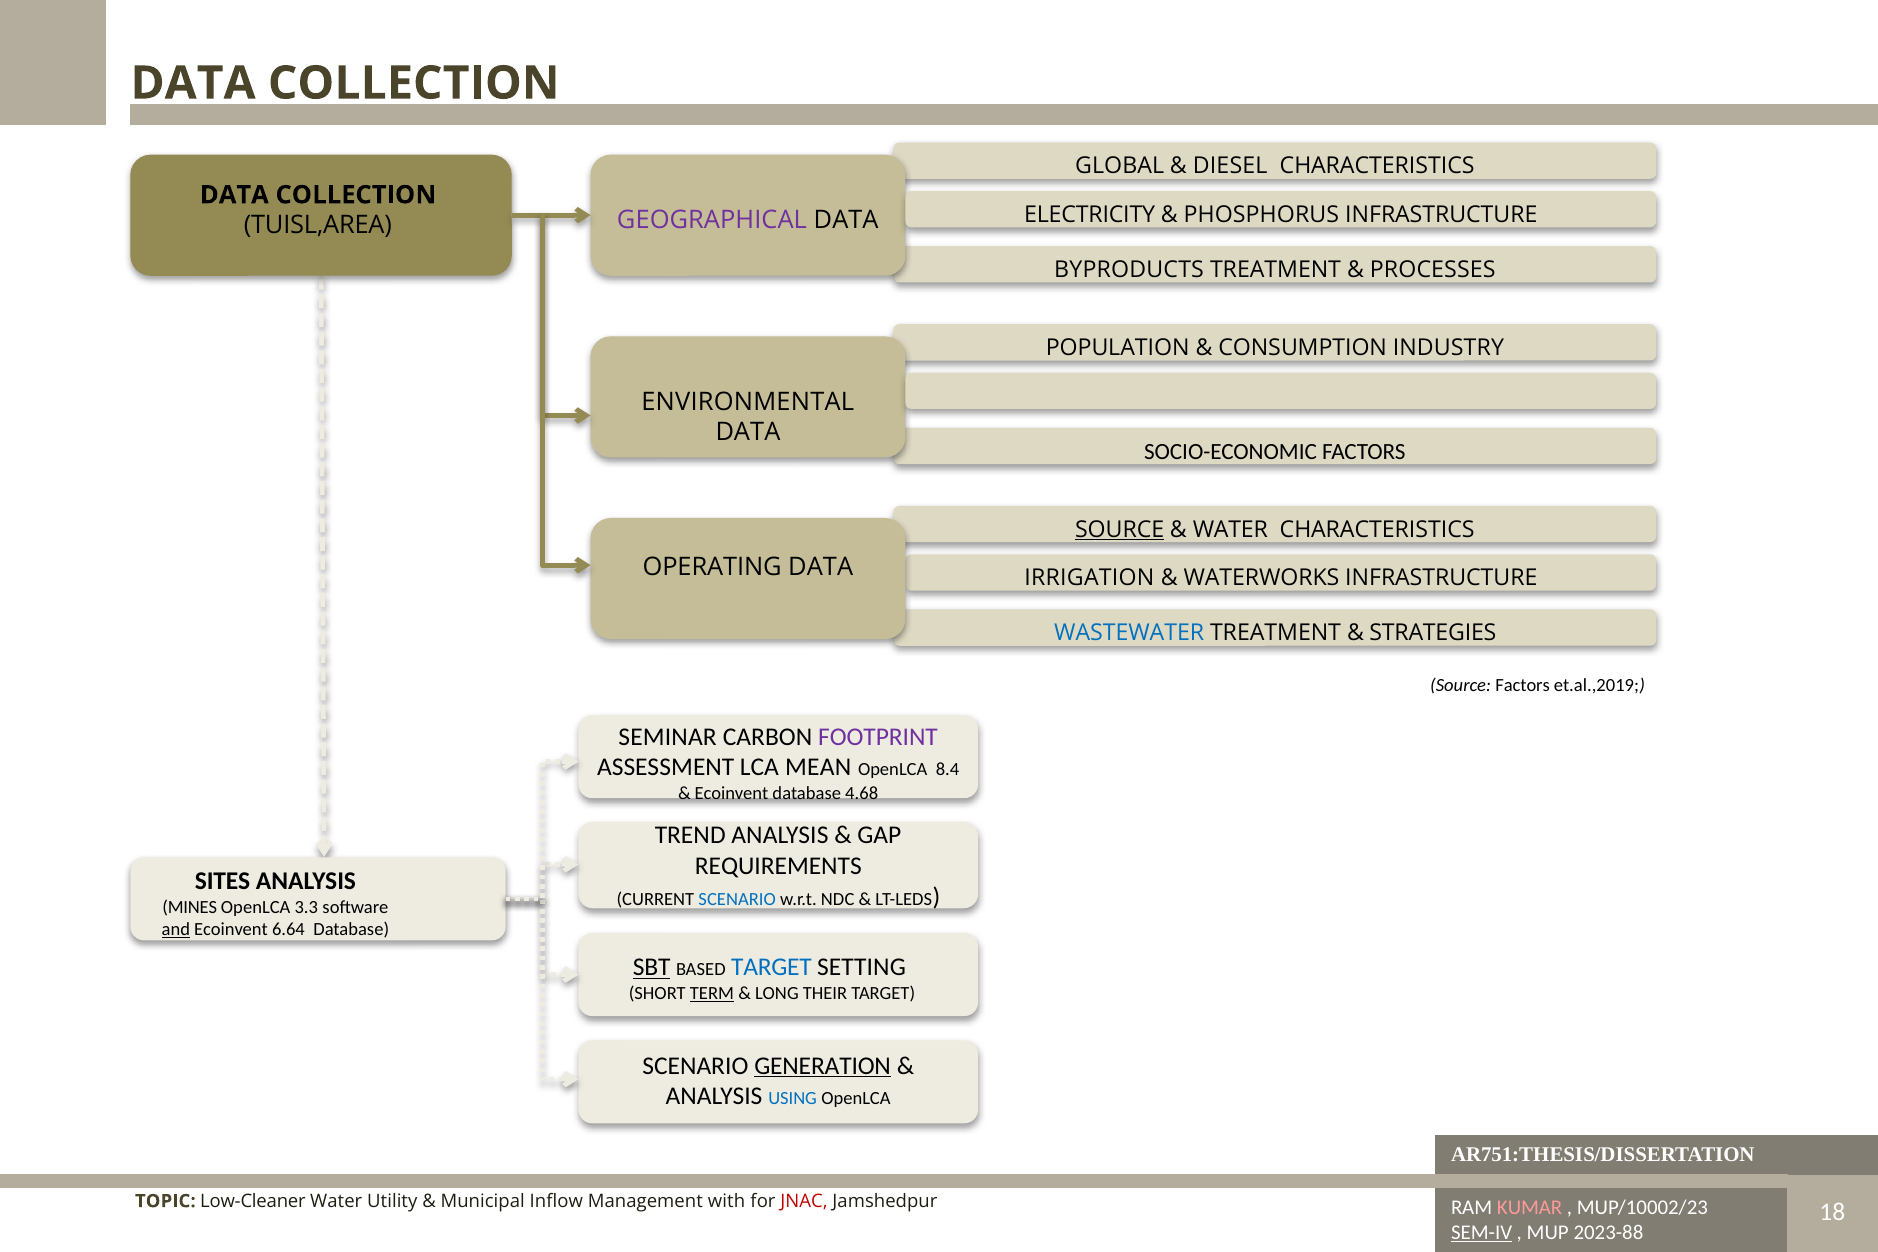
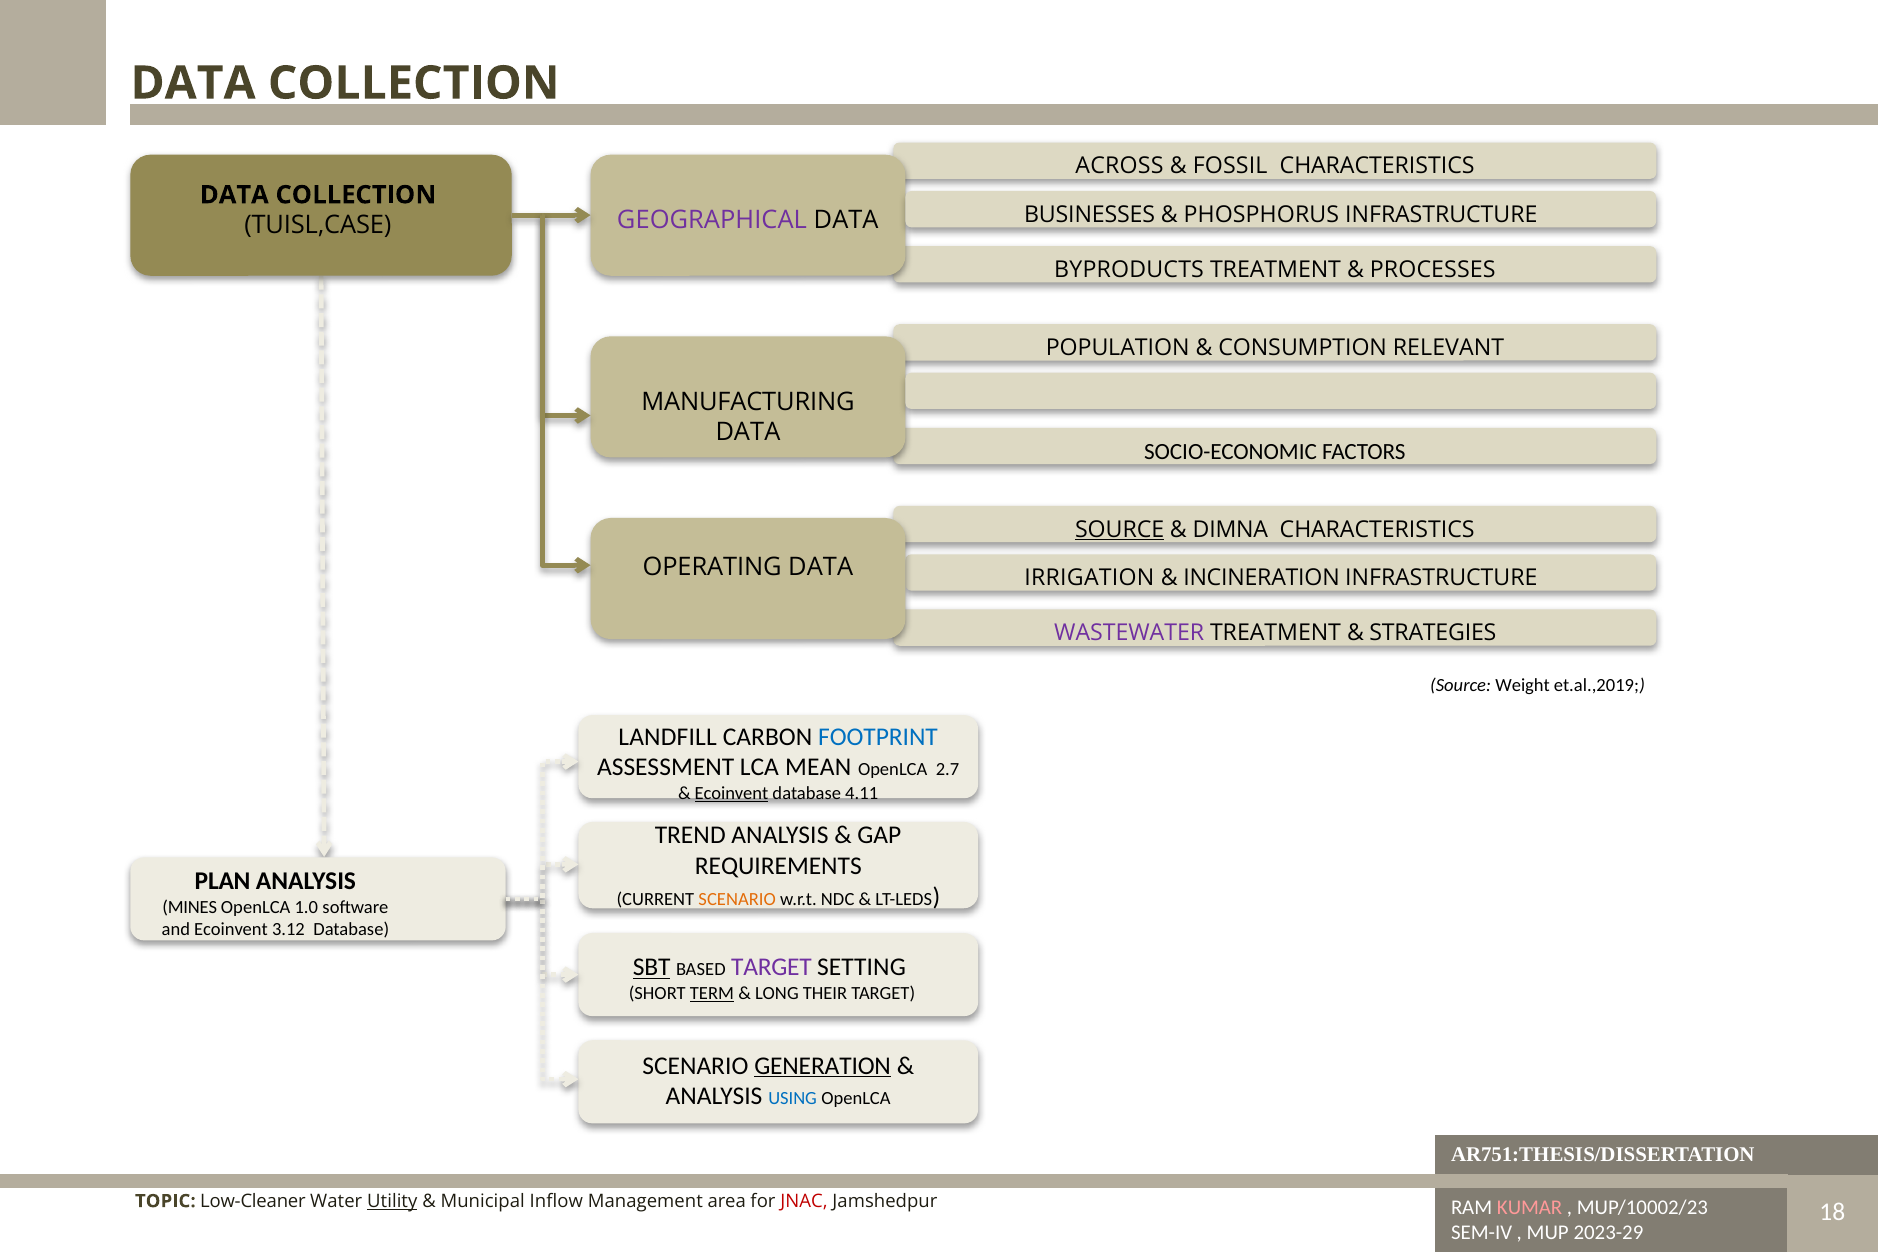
GLOBAL: GLOBAL -> ACROSS (1120, 166)
DIESEL: DIESEL -> FOSSIL (1230, 166)
ELECTRICITY: ELECTRICITY -> BUSINESSES (1090, 215)
TUISL,AREA: TUISL,AREA -> TUISL,CASE (318, 226)
INDUSTRY: INDUSTRY -> RELEVANT (1448, 348)
ENVIRONMENTAL: ENVIRONMENTAL -> MANUFACTURING (748, 402)
WATER: WATER -> DIMNA (1230, 530)
WATERWORKS: WATERWORKS -> INCINERATION (1262, 578)
WASTEWATER colour: blue -> purple (1129, 633)
Source Factors: Factors -> Weight (1523, 686)
SEMINAR: SEMINAR -> LANDFILL (668, 737)
FOOTPRINT colour: purple -> blue (878, 737)
8.4: 8.4 -> 2.7 (948, 770)
Ecoinvent underline: none -> present (731, 794)
4.68: 4.68 -> 4.11 (862, 794)
SITES: SITES -> PLAN (223, 881)
SCENARIO colour: blue -> orange (737, 899)
3.3: 3.3 -> 1.0 (306, 907)
and underline: present -> none (176, 929)
6.64: 6.64 -> 3.12 (288, 929)
TARGET colour: blue -> purple (771, 968)
Utility underline: none -> present (392, 1201)
with: with -> area (727, 1201)
SEM-IV underline: present -> none (1482, 1232)
2023-88: 2023-88 -> 2023-29 (1608, 1232)
